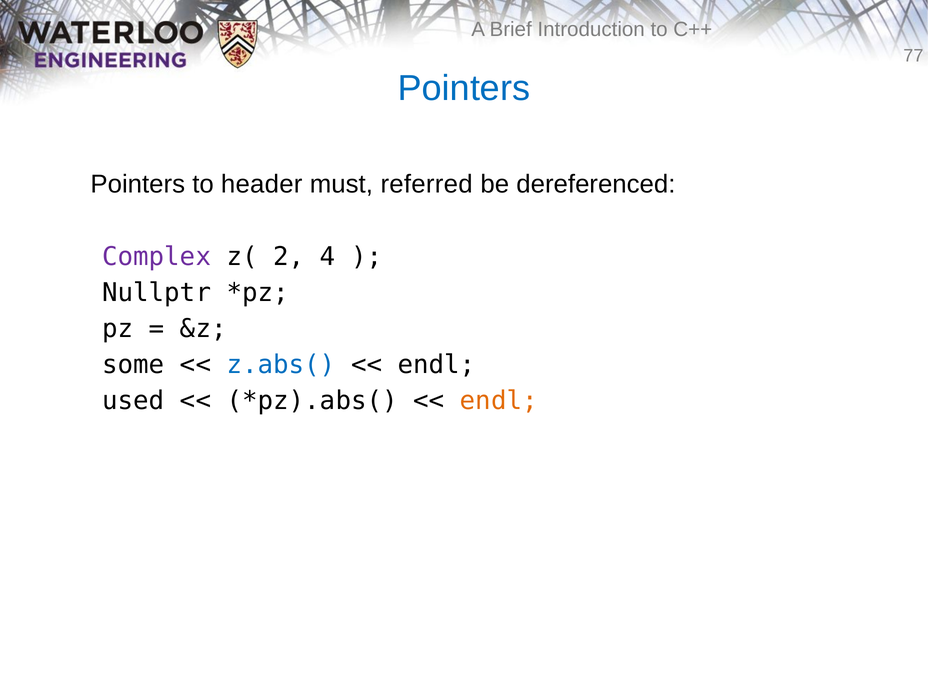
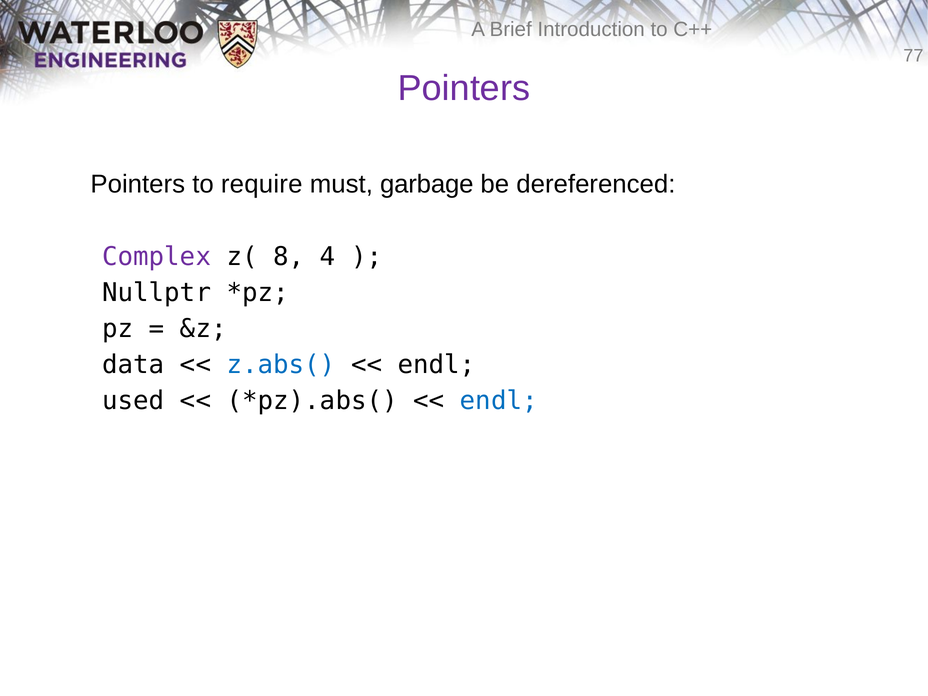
Pointers colour: blue -> purple (464, 88)
header: header -> require (262, 184)
referred: referred -> garbage (427, 184)
2: 2 -> 8 (289, 257)
some: some -> data (133, 365)
endl colour: orange -> blue (499, 401)
